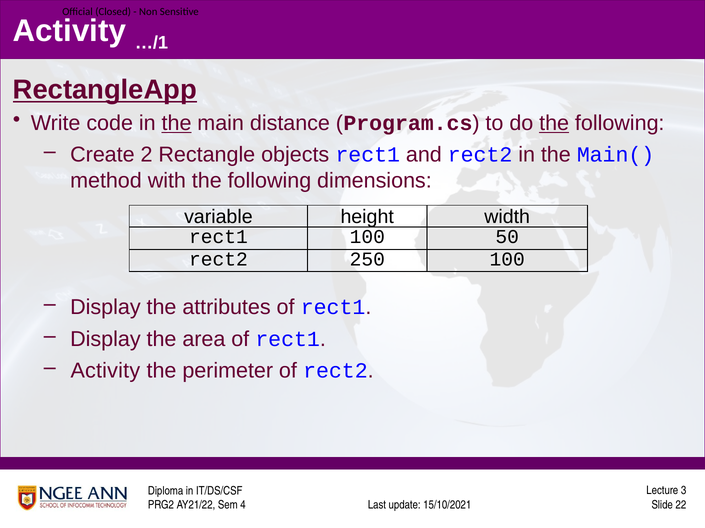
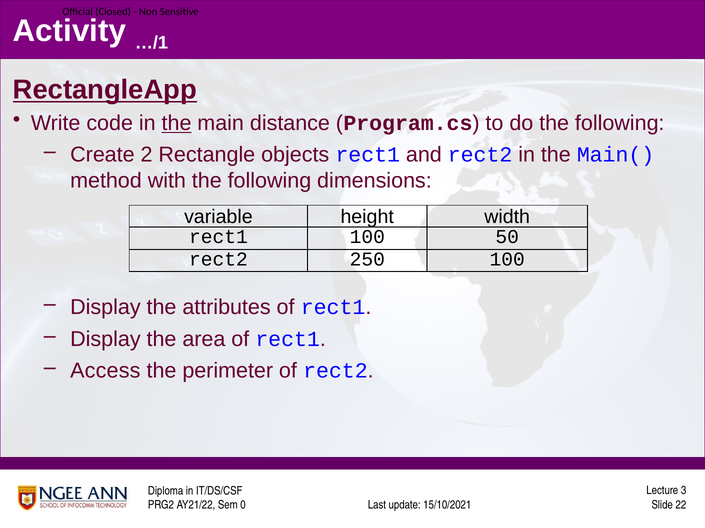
the underline: present -> none (554, 123)
Activity: Activity -> Access (105, 371)
4: 4 -> 0 (243, 506)
